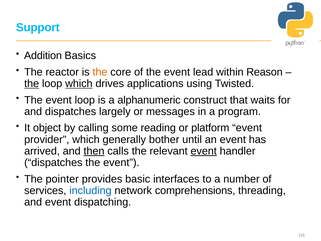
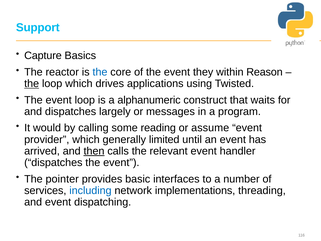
Addition: Addition -> Capture (43, 56)
the colour: orange -> blue (100, 72)
lead: lead -> they (203, 72)
which underline: present -> none (79, 84)
object: object -> would (47, 128)
platform: platform -> assume (210, 128)
bother: bother -> limited (164, 139)
event underline: present -> none (204, 151)
comprehensions: comprehensions -> implementations (195, 190)
